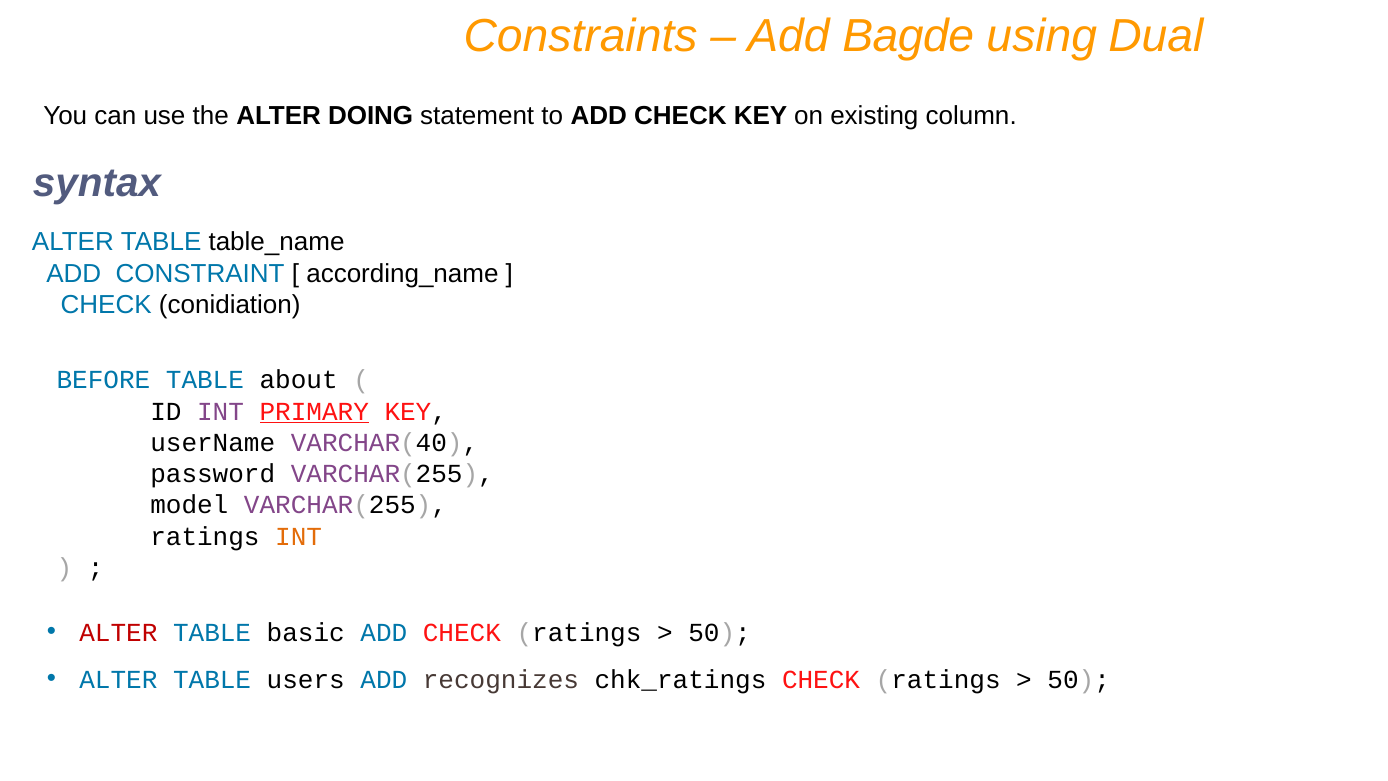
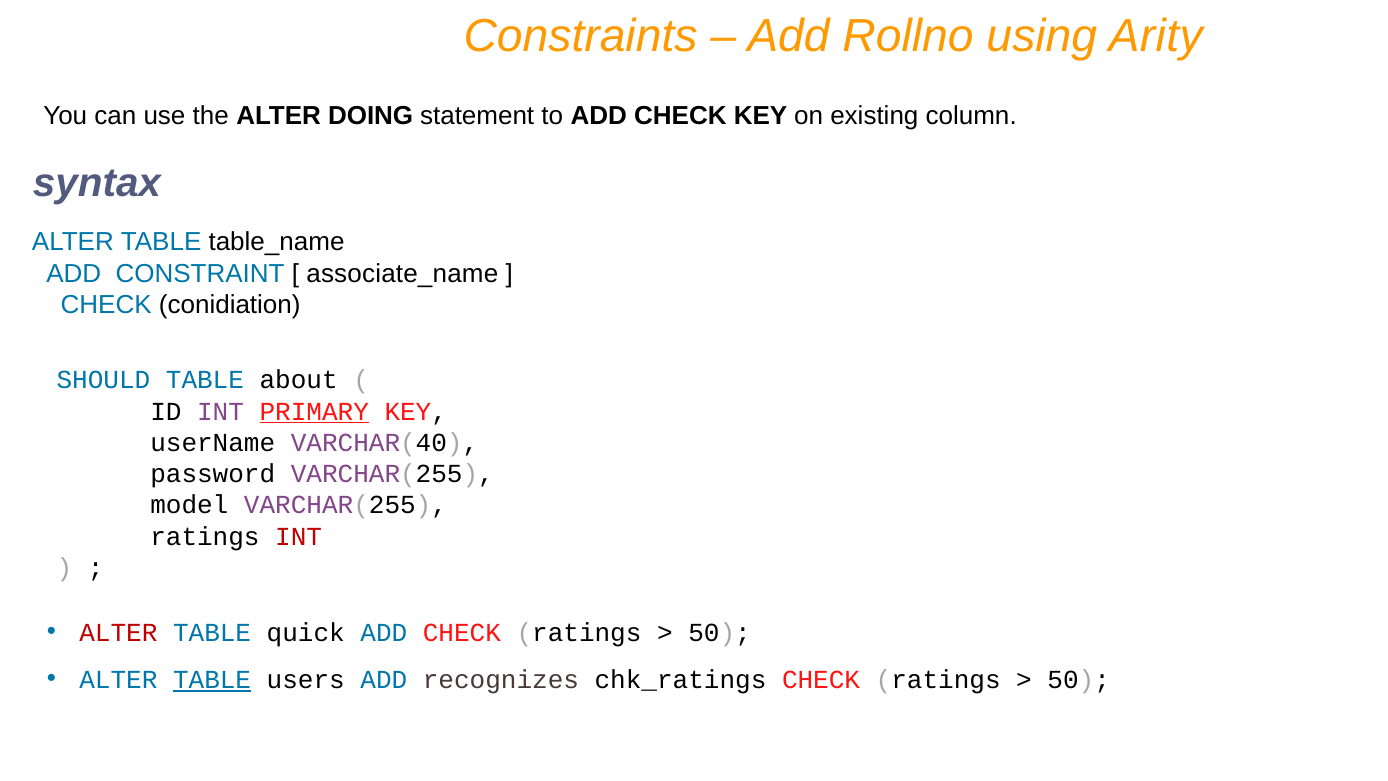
Bagde: Bagde -> Rollno (908, 36)
Dual: Dual -> Arity (1156, 36)
according_name: according_name -> associate_name (402, 273)
BEFORE: BEFORE -> SHOULD (103, 380)
INT colour: orange -> red (299, 536)
basic: basic -> quick (306, 633)
TABLE underline: none -> present (212, 679)
